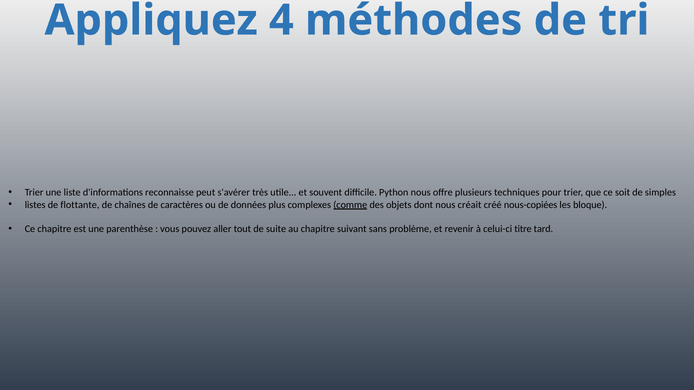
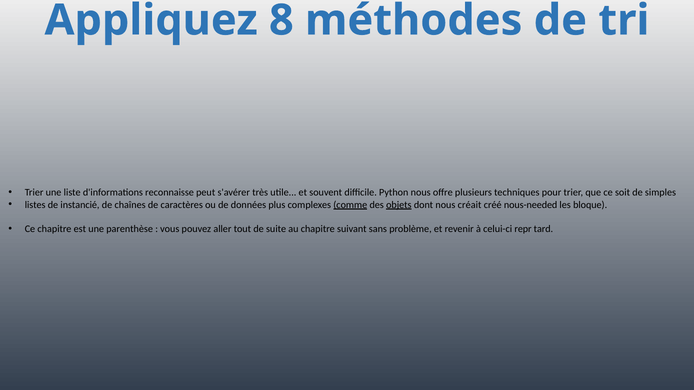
4: 4 -> 8 (281, 20)
flottante: flottante -> instancié (80, 205)
objets underline: none -> present (399, 205)
nous-copiées: nous-copiées -> nous-needed (531, 205)
titre: titre -> repr (523, 229)
